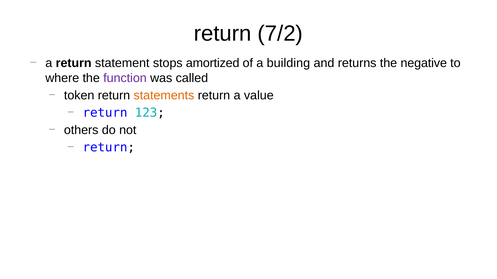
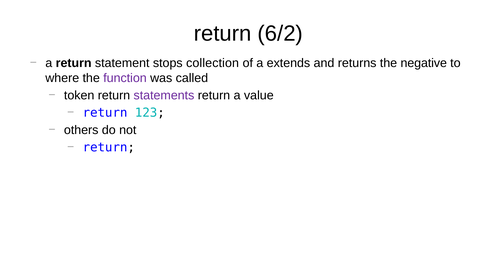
7/2: 7/2 -> 6/2 (280, 34)
amortized: amortized -> collection (213, 63)
building: building -> extends (288, 63)
statements colour: orange -> purple (164, 95)
